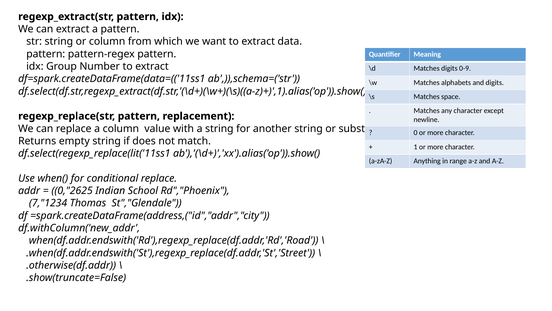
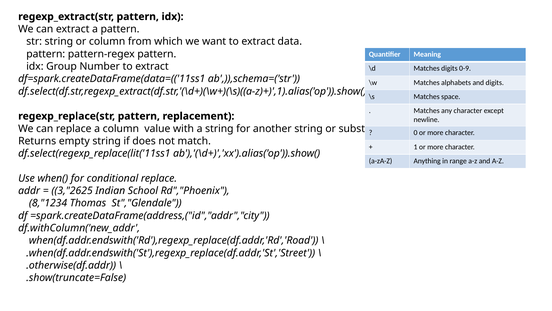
0,"2625: 0,"2625 -> 3,"2625 (72, 190)
7,"1234: 7,"1234 -> 8,"1234 (48, 203)
